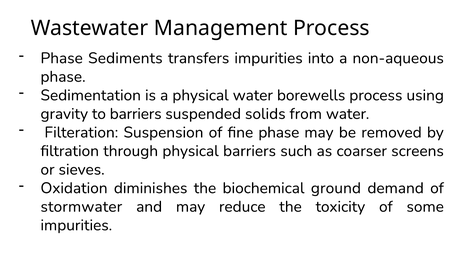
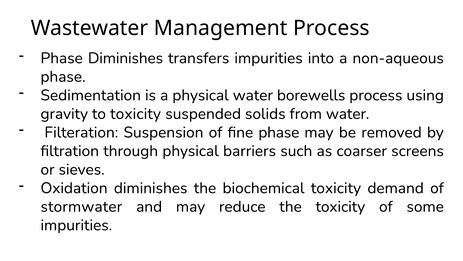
Phase Sediments: Sediments -> Diminishes (125, 58)
to barriers: barriers -> toxicity (136, 114)
biochemical ground: ground -> toxicity (336, 188)
